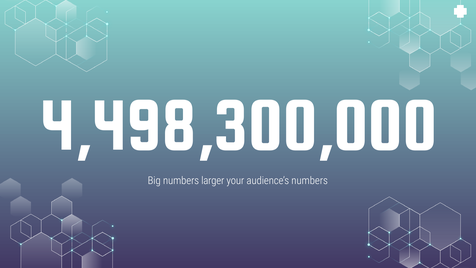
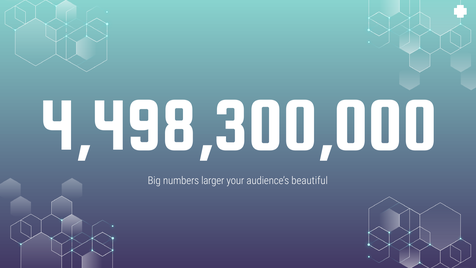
audience’s numbers: numbers -> beautiful (310, 180)
